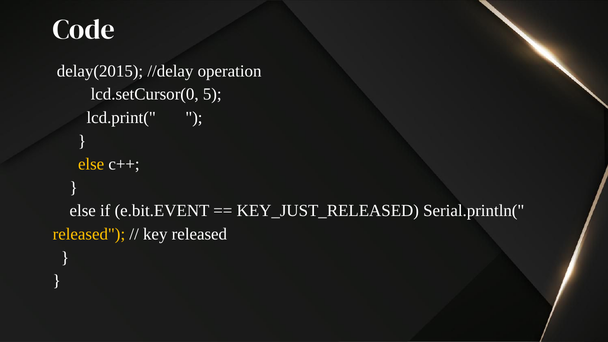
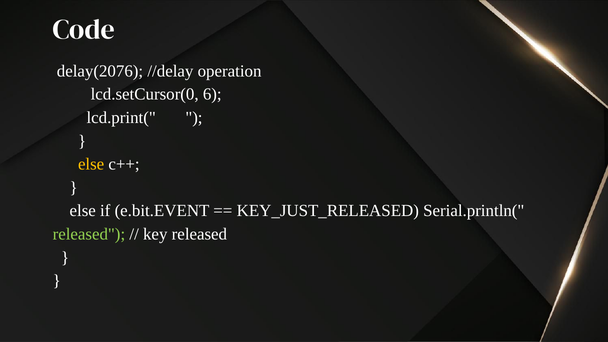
delay(2015: delay(2015 -> delay(2076 (100, 71)
5: 5 -> 6 (212, 94)
released colour: yellow -> light green (89, 234)
